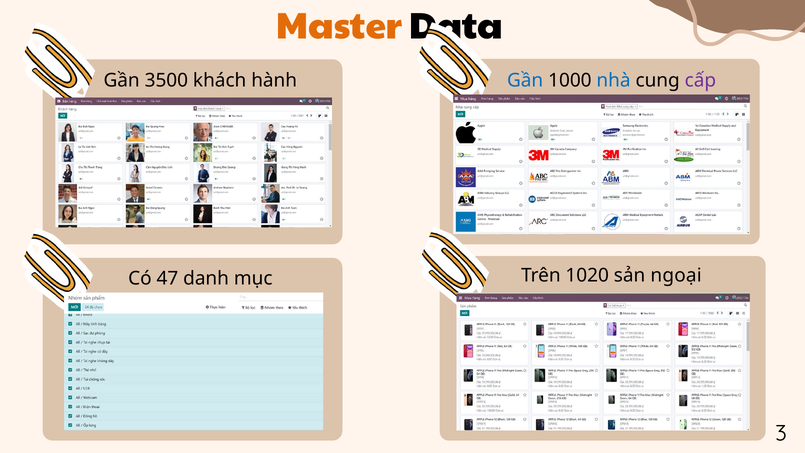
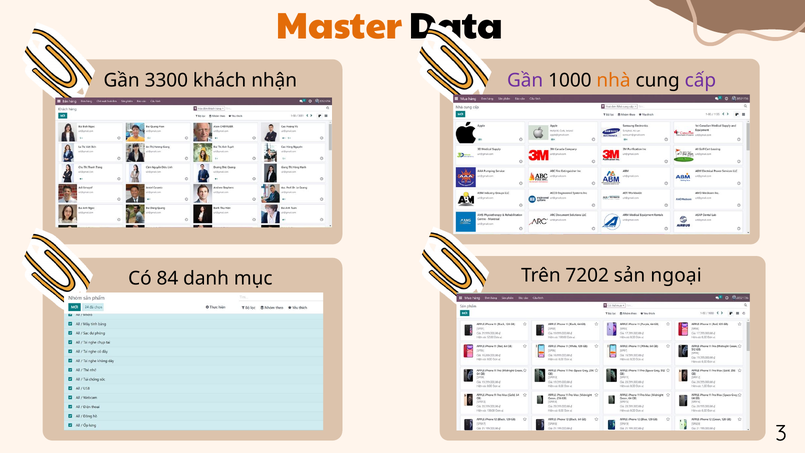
3500: 3500 -> 3300 (166, 81)
hành: hành -> nhận (274, 81)
Gần colour: blue -> purple (525, 81)
nhà colour: blue -> orange (614, 81)
1020: 1020 -> 7202 (587, 275)
47: 47 -> 84 (167, 278)
